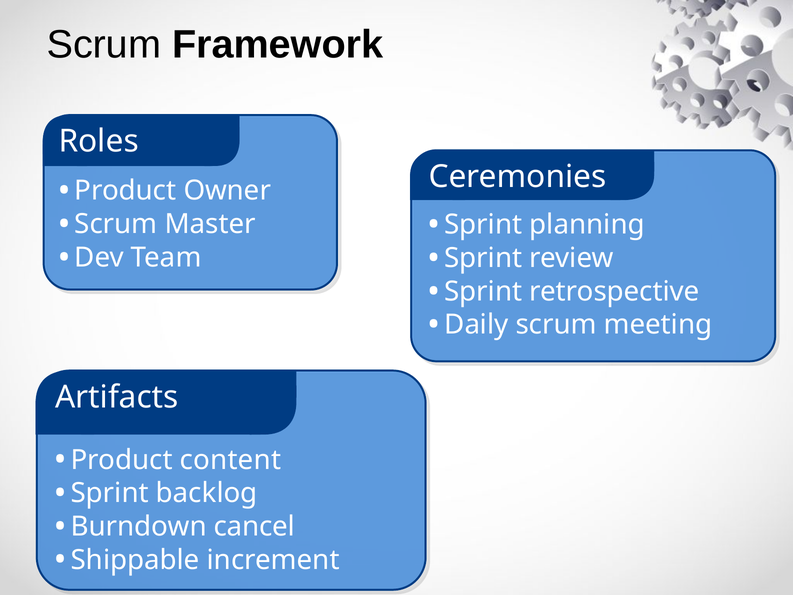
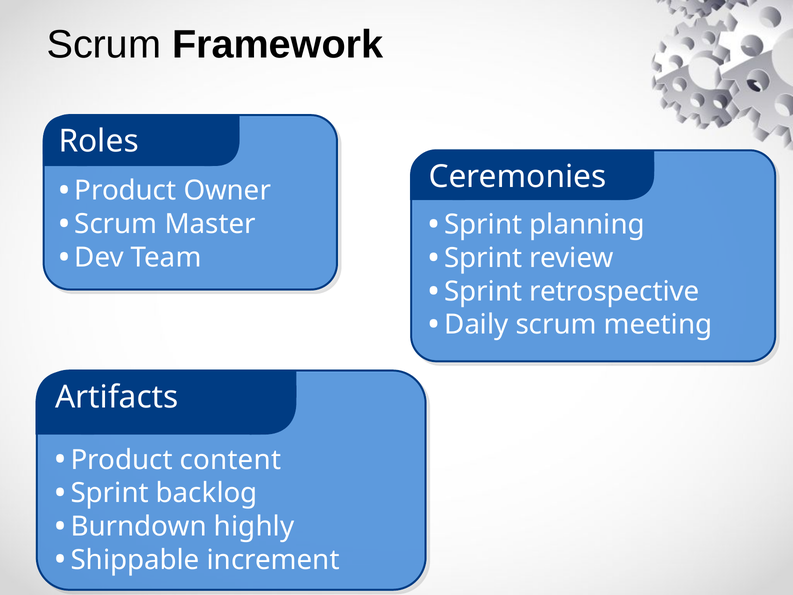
cancel: cancel -> highly (254, 526)
